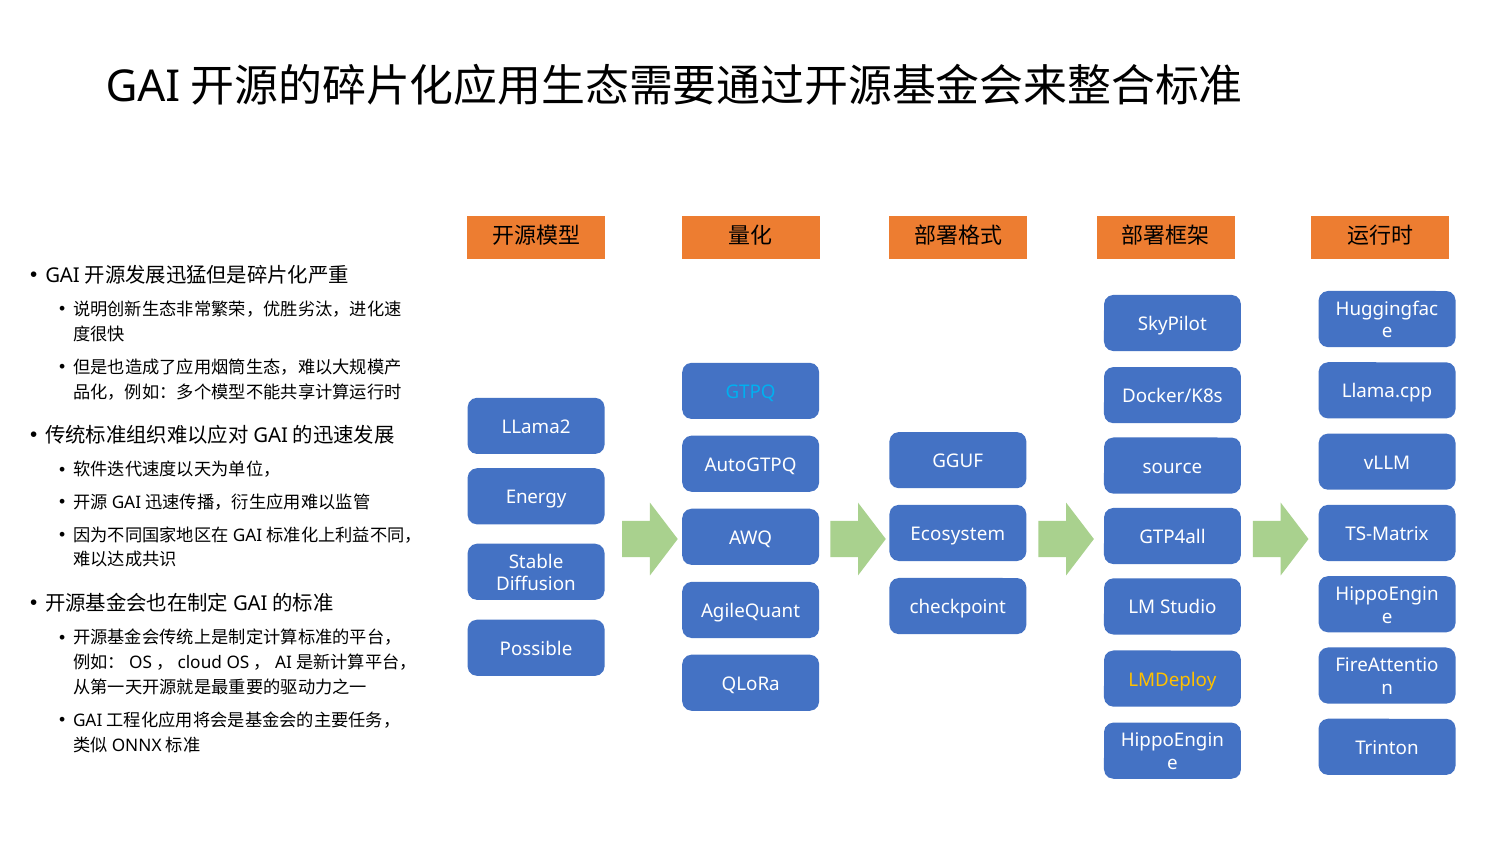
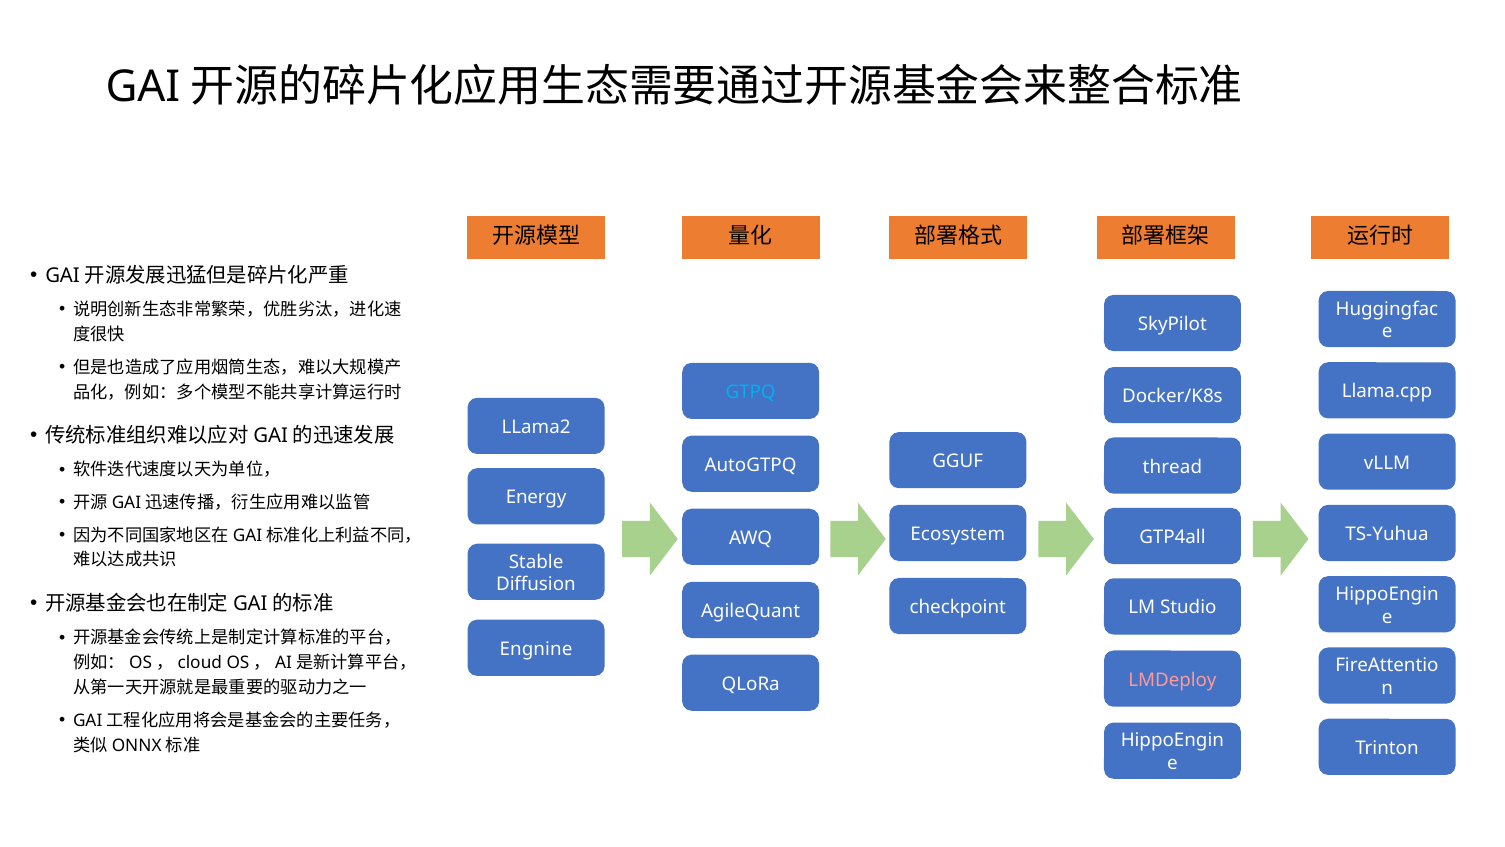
source: source -> thread (1172, 467)
TS-Matrix: TS-Matrix -> TS-Yuhua (1387, 534)
Possible: Possible -> Engnine (536, 649)
LMDeploy colour: yellow -> pink (1172, 680)
